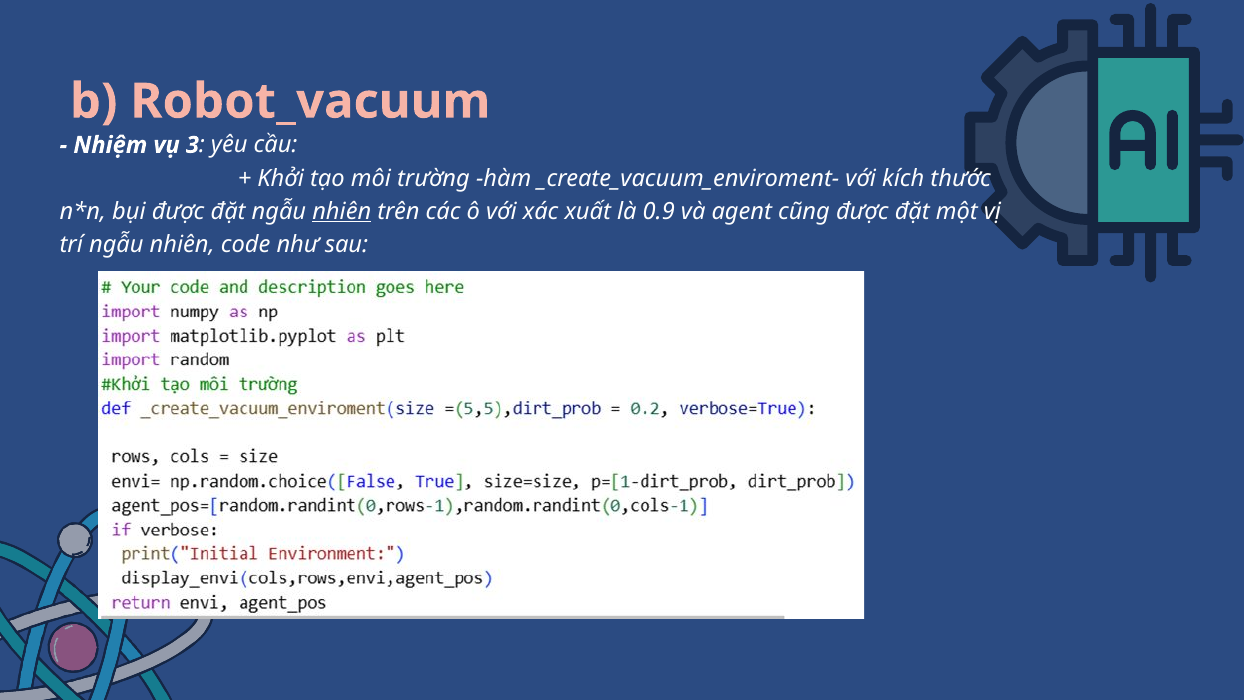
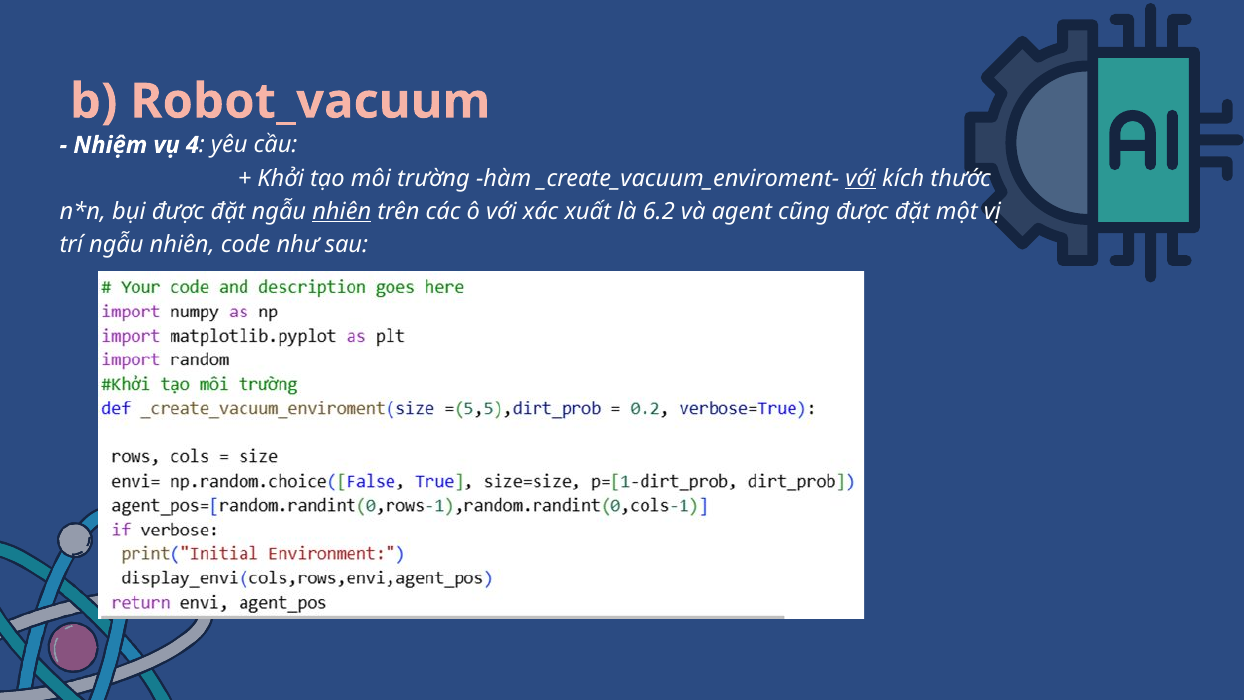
3: 3 -> 4 (192, 145)
với underline: none -> present (861, 178)
0.9: 0.9 -> 6.2 (659, 211)
